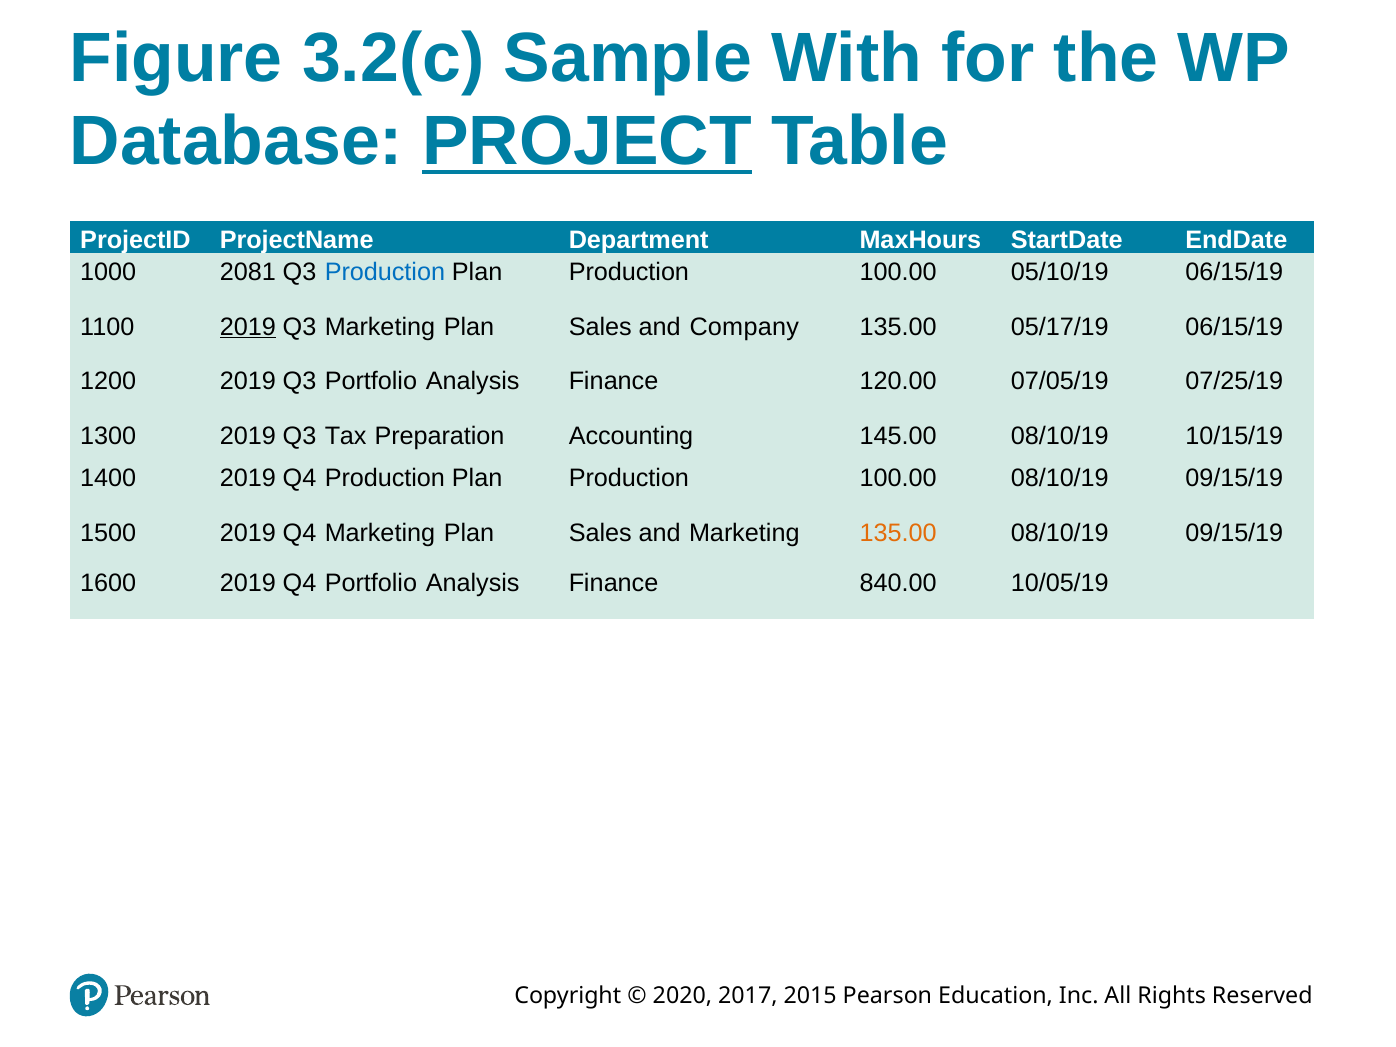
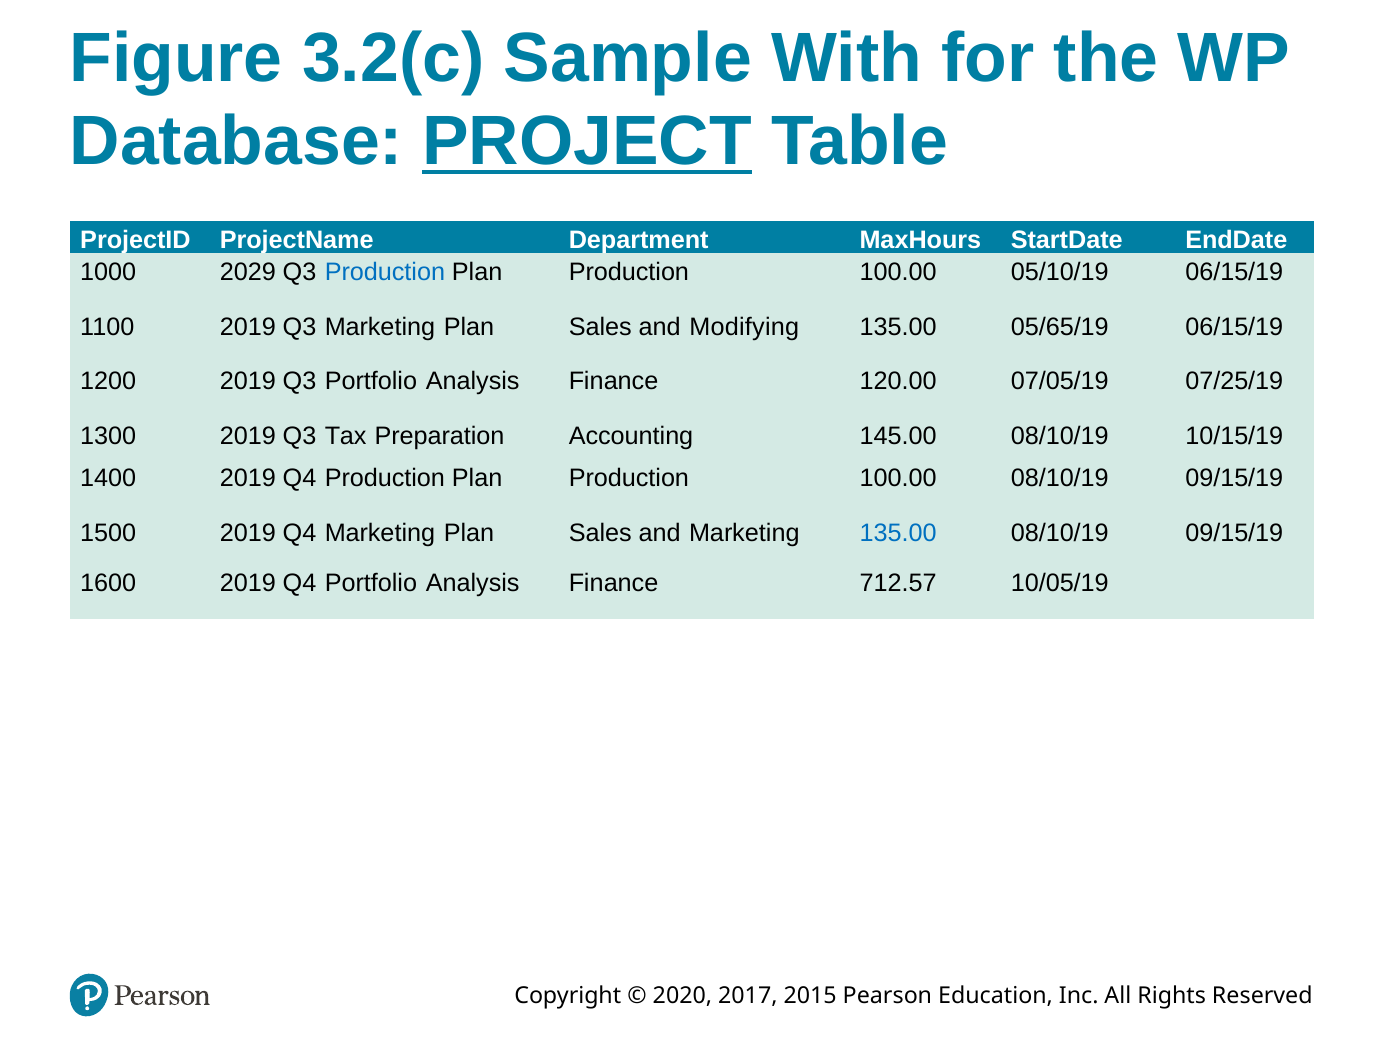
2081: 2081 -> 2029 (248, 272)
2019 underline: present -> none (248, 327)
Company: Company -> Modifying (744, 327)
05/17/19: 05/17/19 -> 05/65/19 (1060, 327)
135.00 colour: orange -> blue (898, 533)
840.00: 840.00 -> 712.57 (898, 583)
